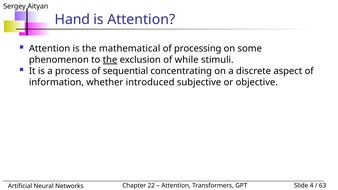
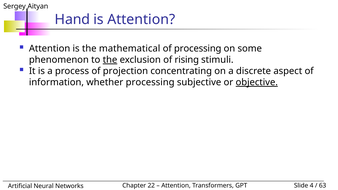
while: while -> rising (187, 60)
sequential: sequential -> projection (125, 71)
whether introduced: introduced -> processing (150, 82)
objective underline: none -> present (257, 82)
